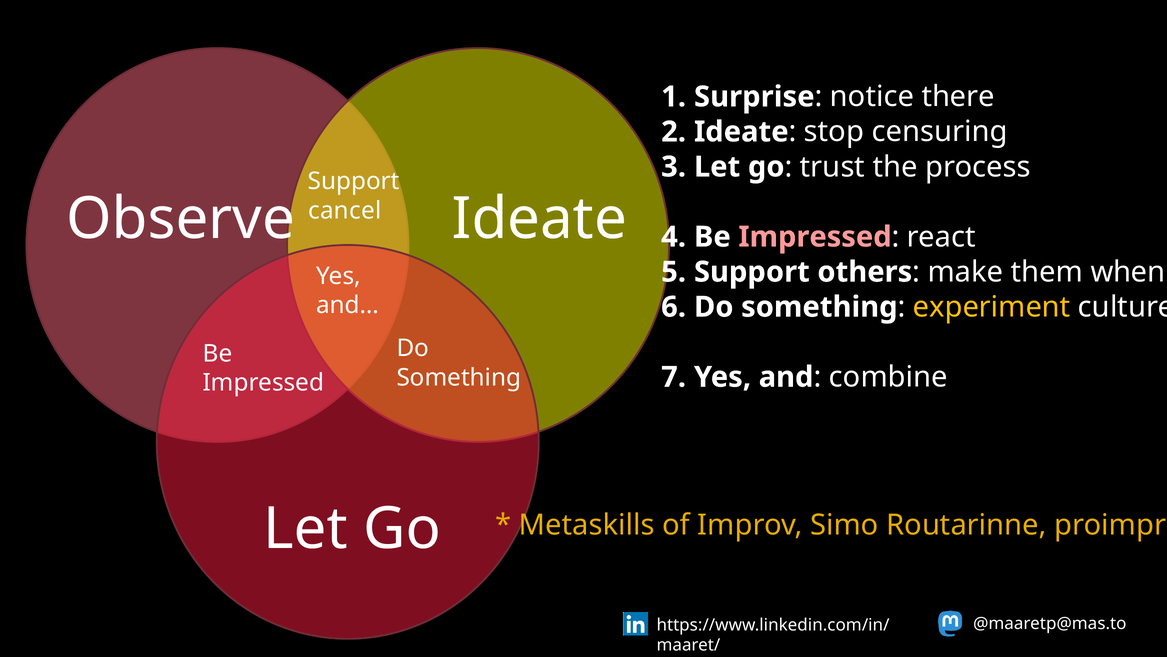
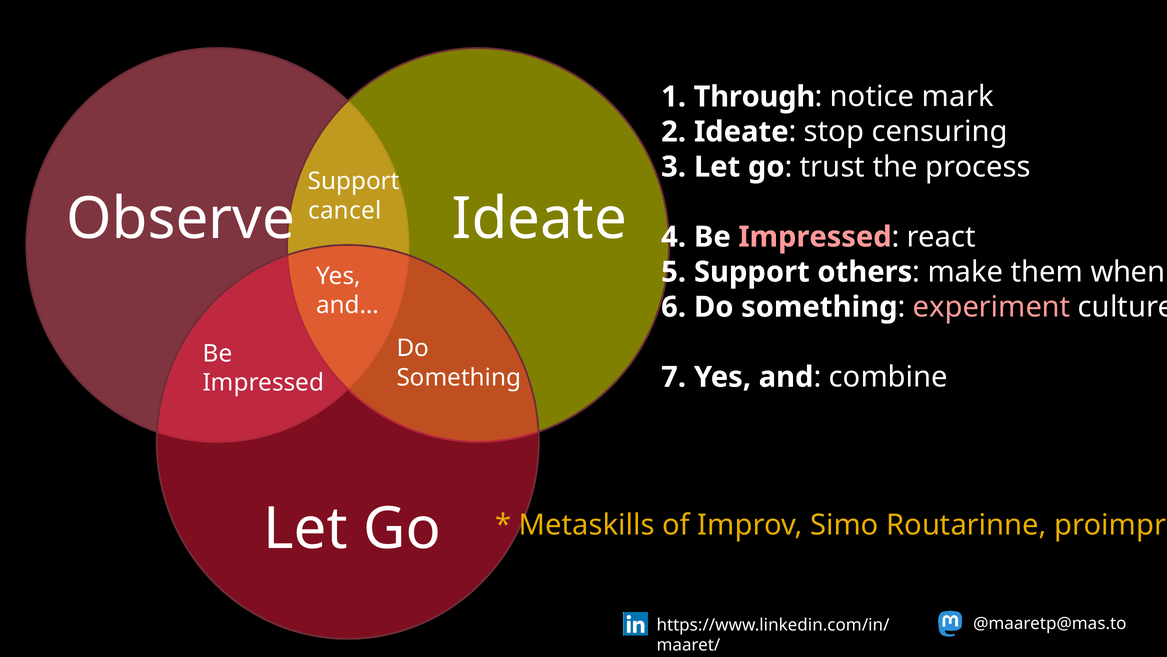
Surprise: Surprise -> Through (754, 97)
there: there -> mark (958, 97)
experiment colour: yellow -> pink (992, 307)
